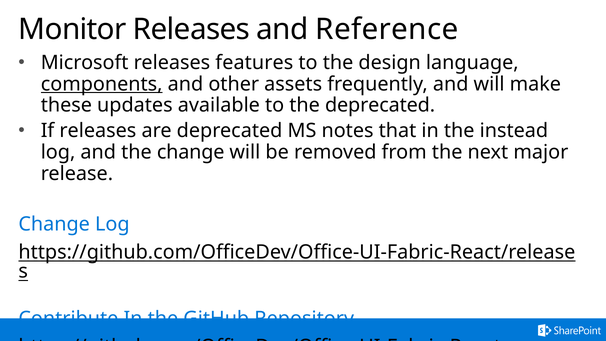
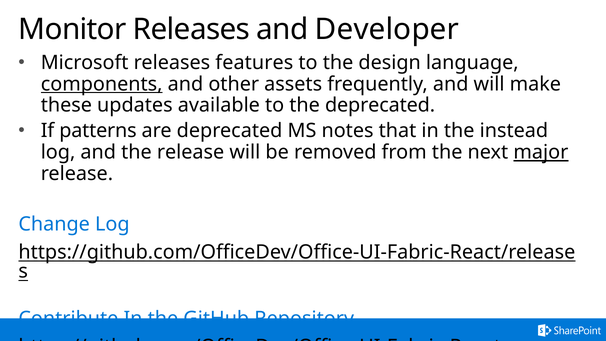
Reference: Reference -> Developer (387, 29)
If releases: releases -> patterns (98, 131)
the change: change -> release (191, 152)
major underline: none -> present (541, 152)
